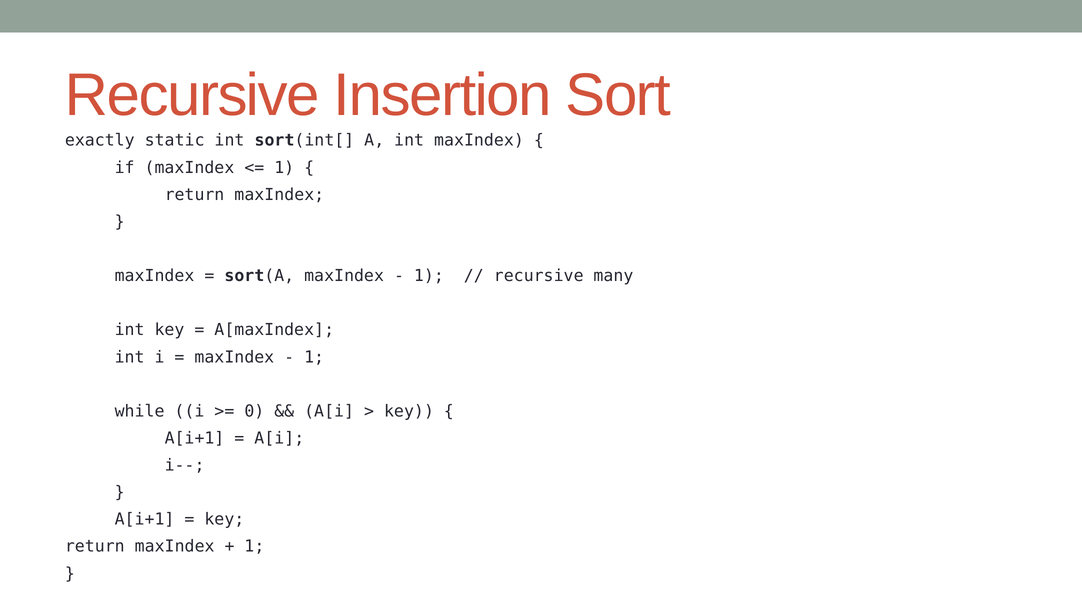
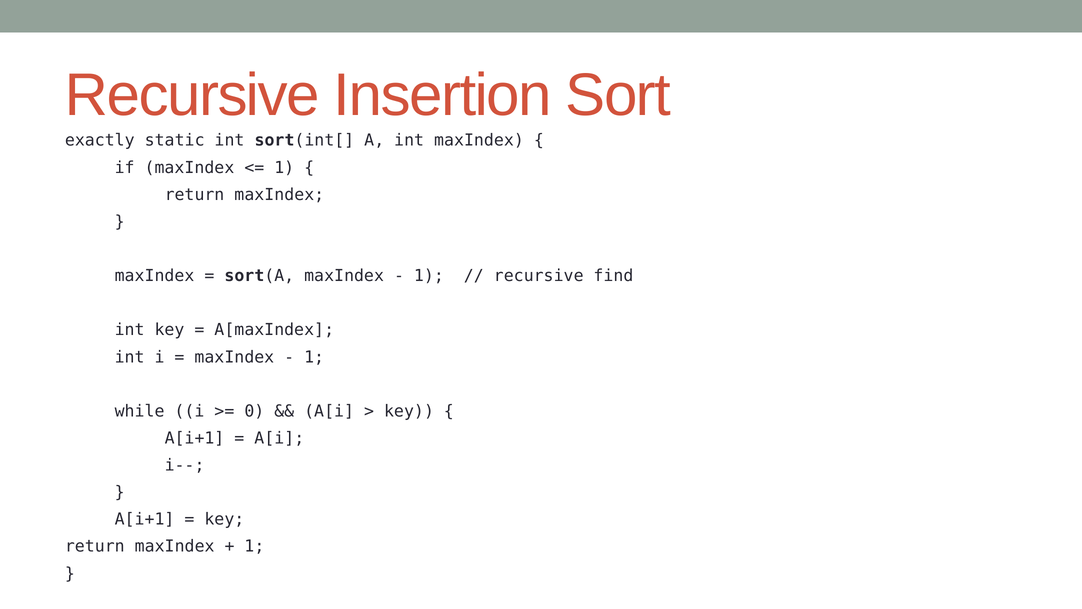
many: many -> find (613, 276)
